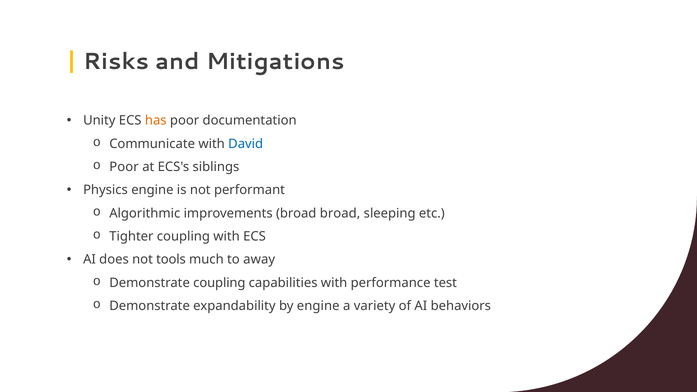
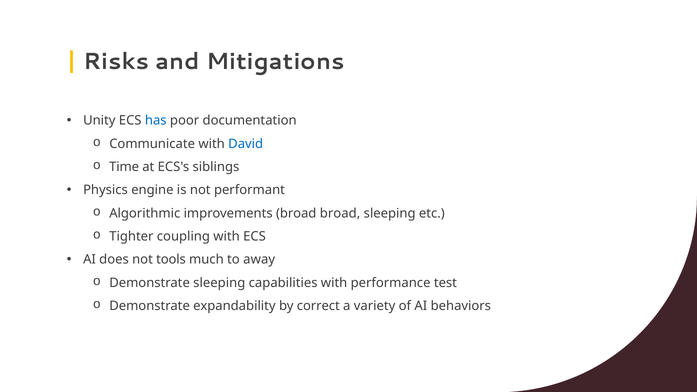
has colour: orange -> blue (156, 121)
Poor: Poor -> Time (124, 167)
Demonstrate coupling: coupling -> sleeping (219, 283)
by engine: engine -> correct (318, 306)
